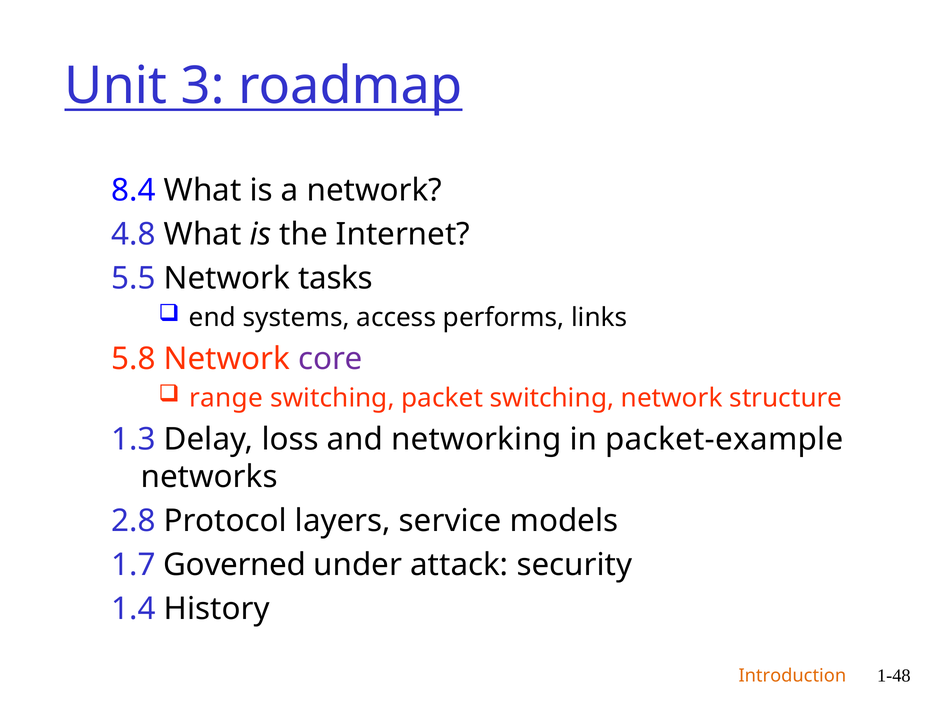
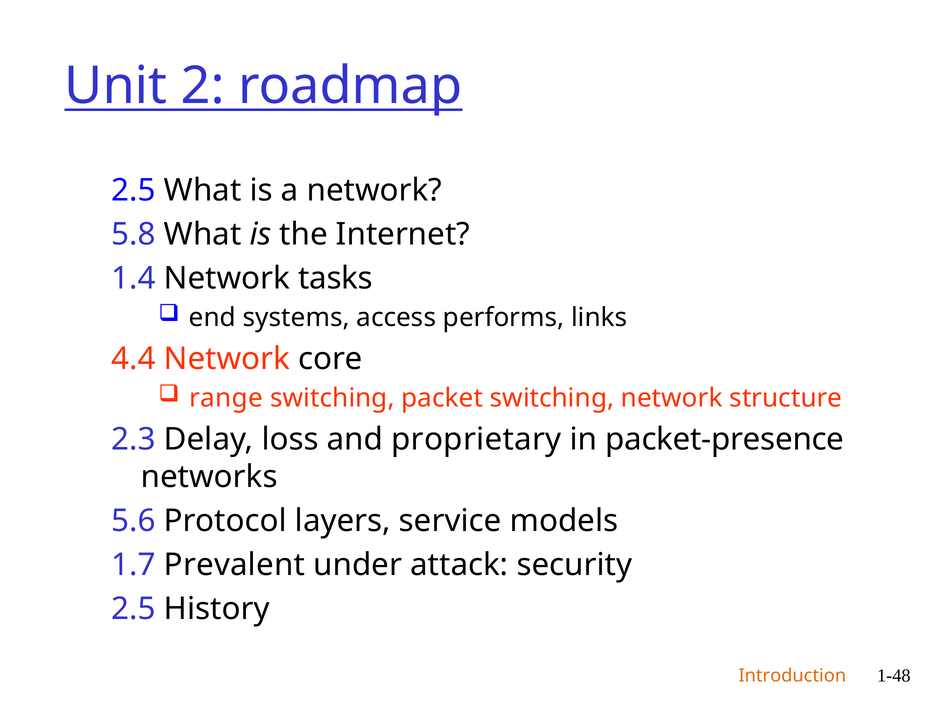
3: 3 -> 2 (203, 86)
8.4: 8.4 -> 2.5 (134, 191)
4.8: 4.8 -> 5.8 (134, 235)
5.5: 5.5 -> 1.4 (134, 279)
5.8: 5.8 -> 4.4 (134, 359)
core colour: purple -> black (330, 359)
1.3: 1.3 -> 2.3 (134, 440)
networking: networking -> proprietary (476, 440)
packet-example: packet-example -> packet-presence (725, 440)
2.8: 2.8 -> 5.6 (134, 521)
Governed: Governed -> Prevalent (234, 565)
1.4: 1.4 -> 2.5 (134, 609)
